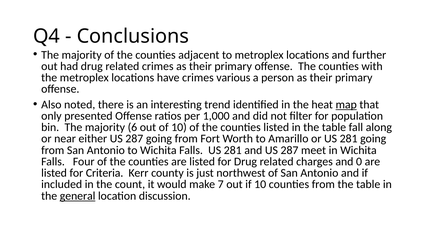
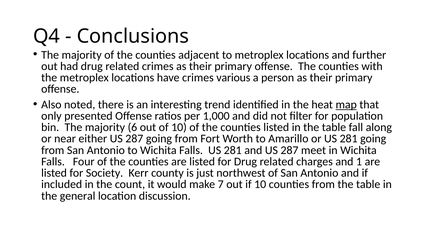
0: 0 -> 1 (359, 162)
Criteria: Criteria -> Society (105, 173)
general underline: present -> none (78, 196)
